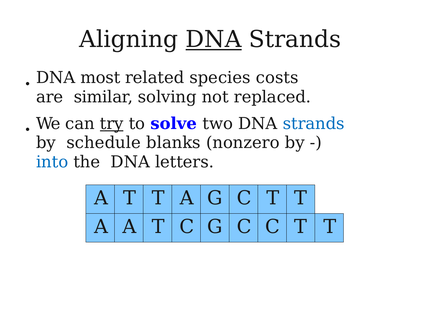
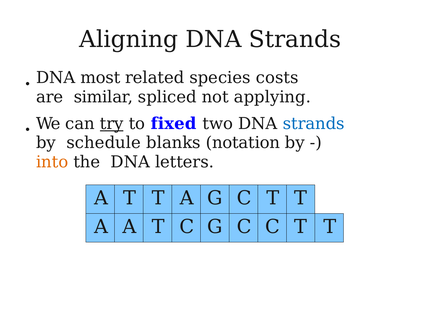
DNA underline: present -> none (214, 39)
solving: solving -> spliced (167, 97)
replaced: replaced -> applying (272, 97)
solve: solve -> fixed (174, 124)
nonzero: nonzero -> notation (243, 143)
into colour: blue -> orange (52, 162)
